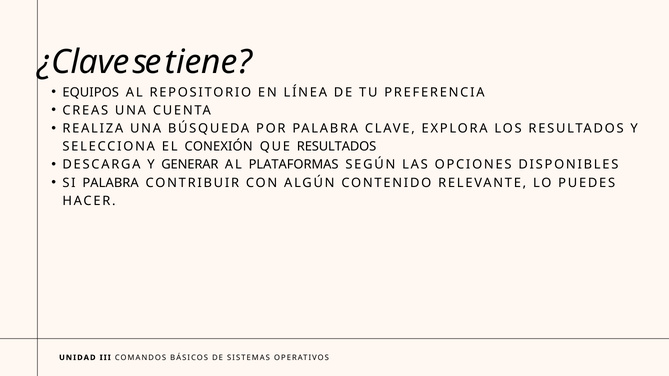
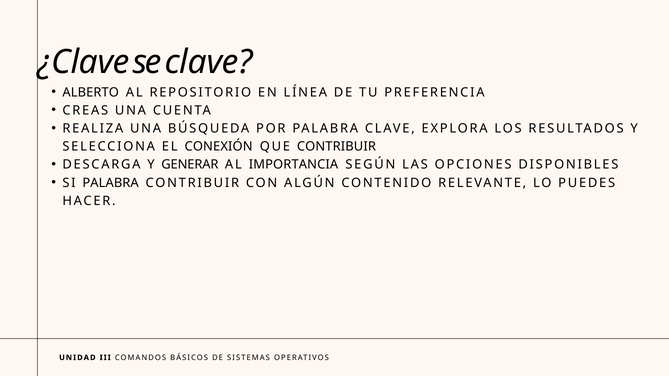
se tiene: tiene -> clave (209, 62)
EQUIPOS: EQUIPOS -> ALBERTO (91, 92)
QUE RESULTADOS: RESULTADOS -> CONTRIBUIR (336, 147)
PLATAFORMAS: PLATAFORMAS -> IMPORTANCIA (294, 165)
